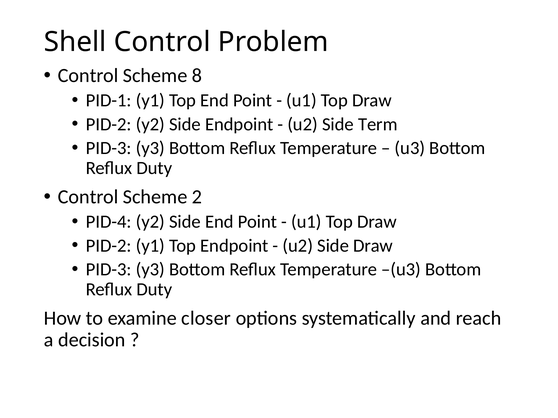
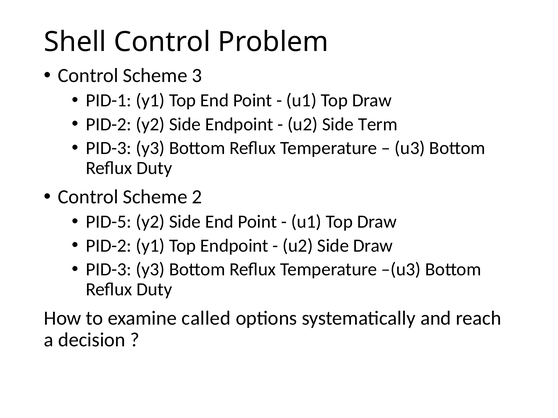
8: 8 -> 3 (197, 76)
PID-4: PID-4 -> PID-5 (109, 222)
closer: closer -> called (206, 319)
